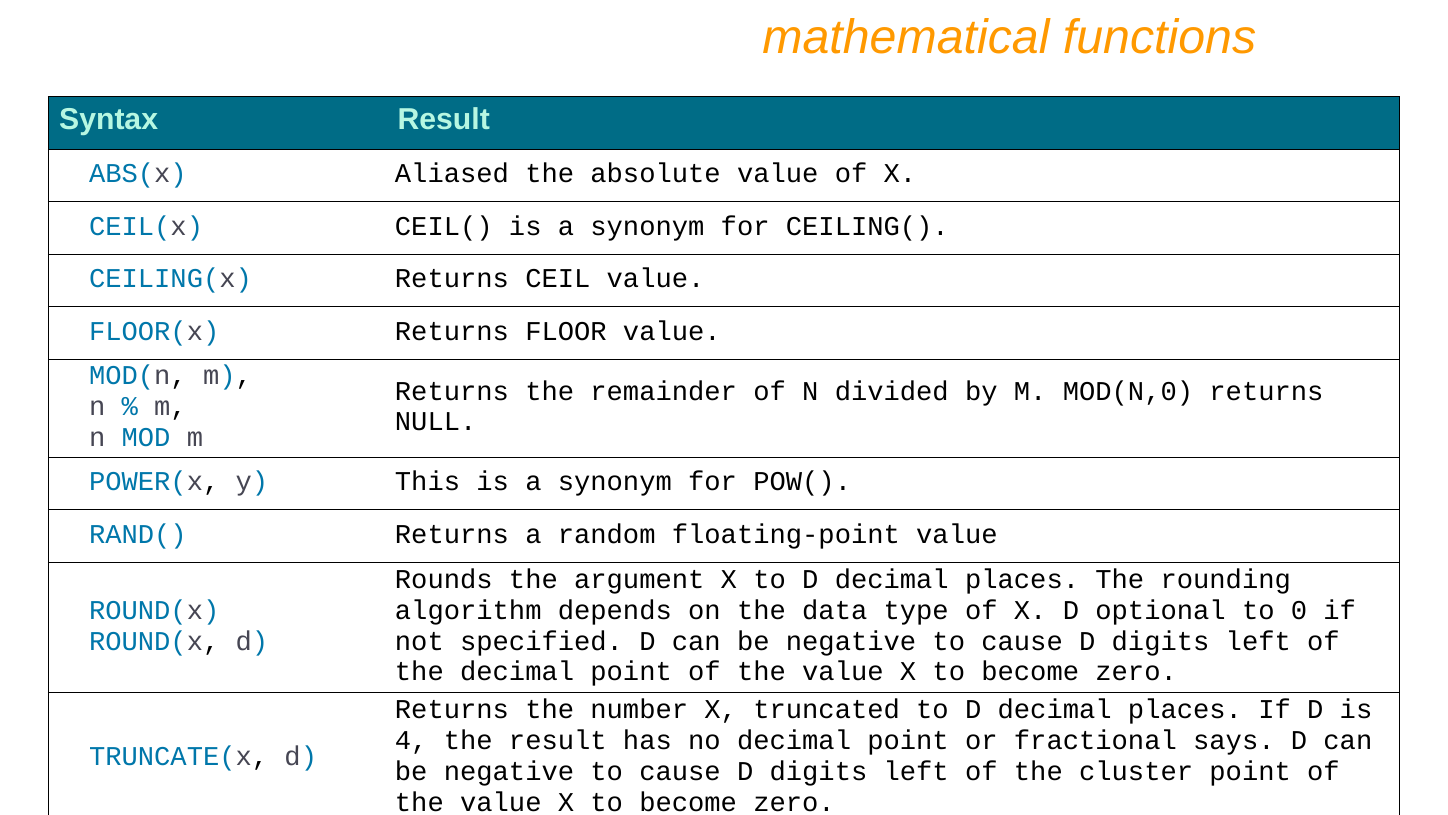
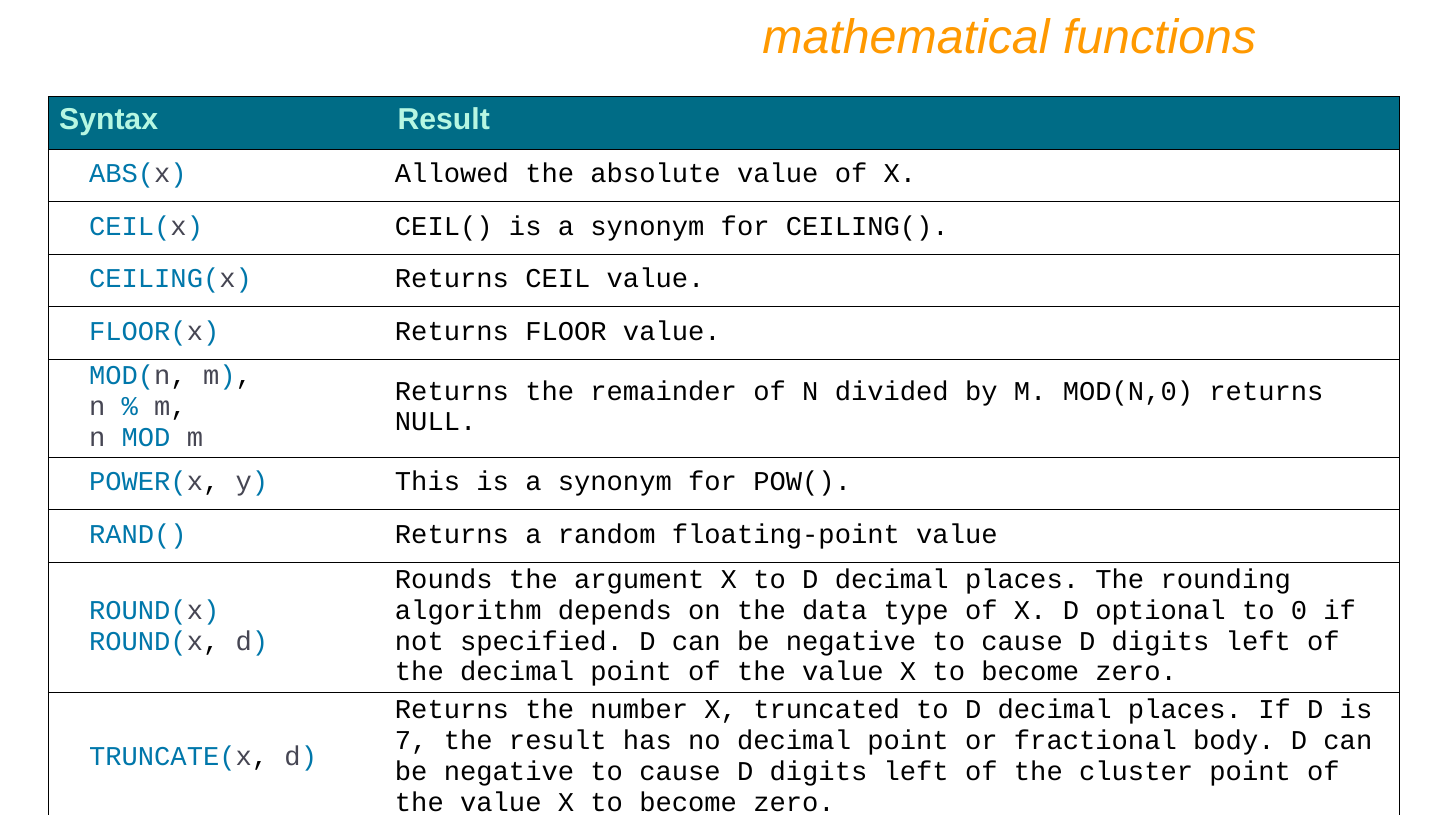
Aliased: Aliased -> Allowed (452, 174)
4: 4 -> 7 (411, 740)
says: says -> body (1234, 740)
